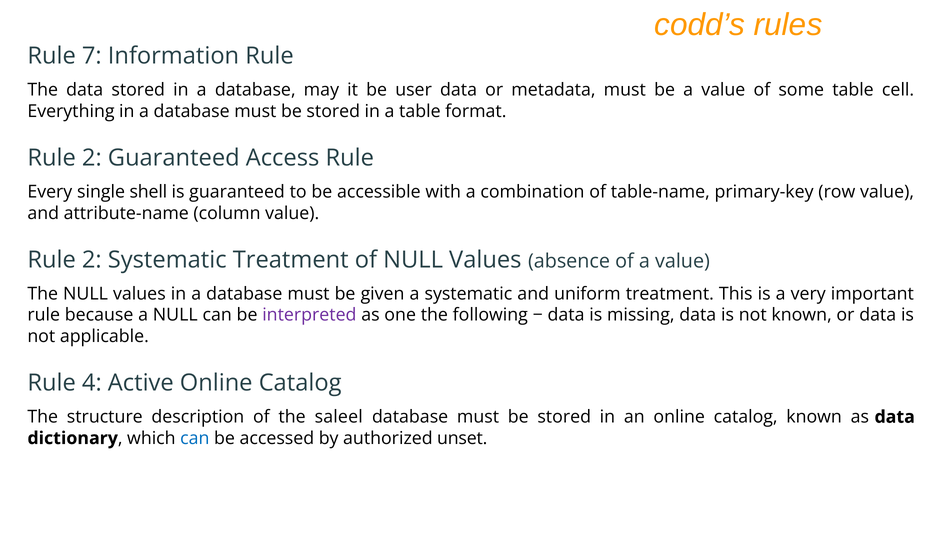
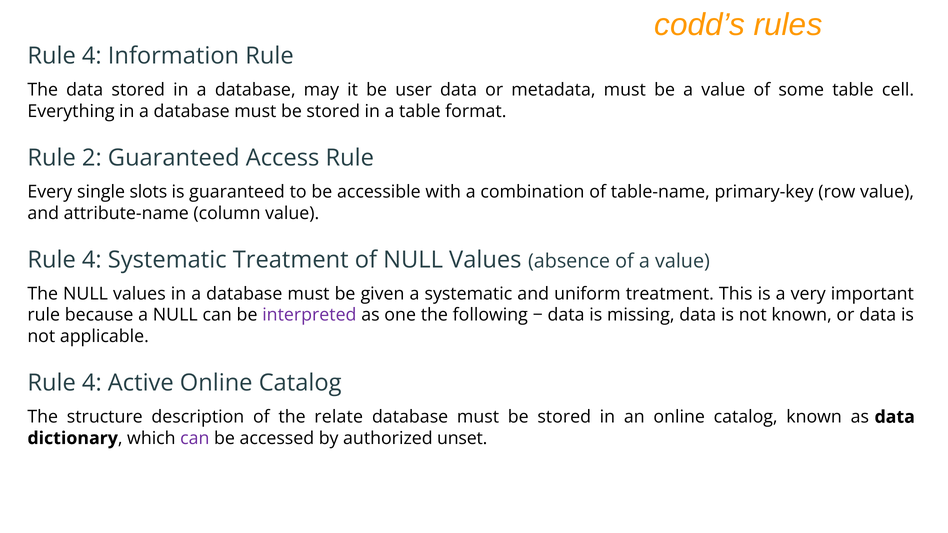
7: 7 -> 4 (92, 56)
shell: shell -> slots (148, 192)
2: 2 -> 4 (92, 260)
saleel: saleel -> relate (339, 417)
can colour: blue -> purple (195, 438)
